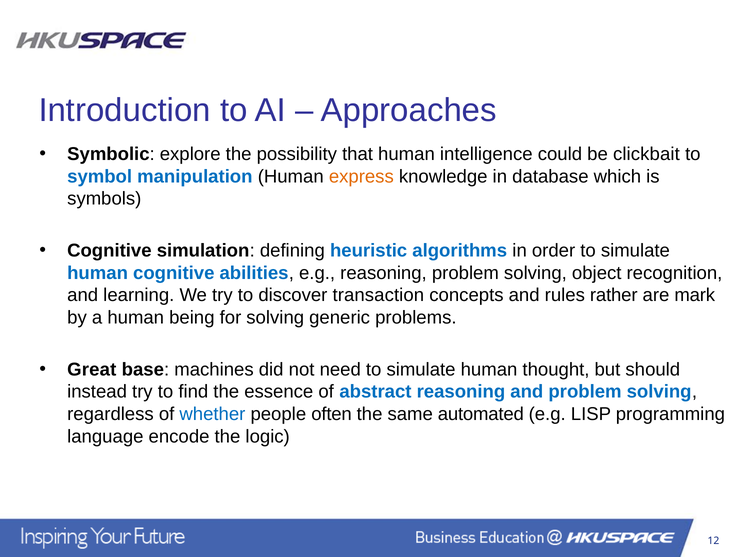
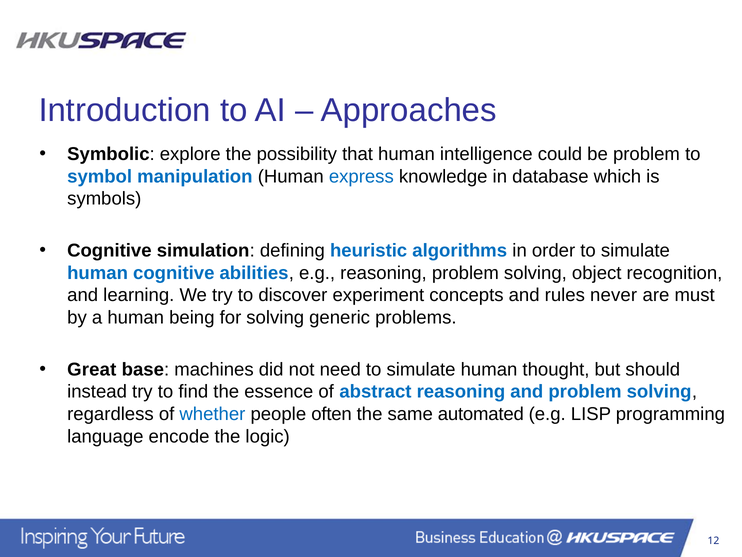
be clickbait: clickbait -> problem (646, 154)
express colour: orange -> blue (361, 176)
transaction: transaction -> experiment (378, 295)
rather: rather -> never (614, 295)
mark: mark -> must (695, 295)
